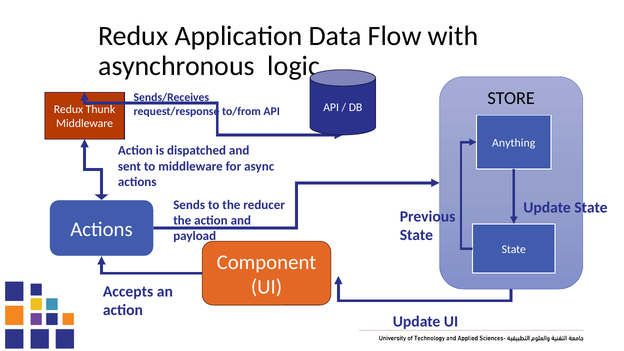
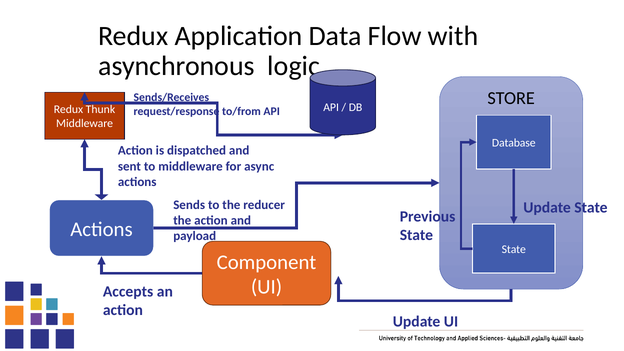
Anything: Anything -> Database (514, 143)
